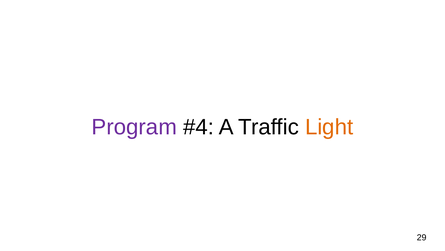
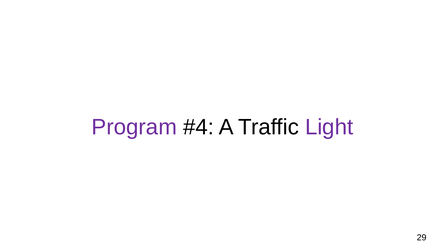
Light colour: orange -> purple (329, 127)
